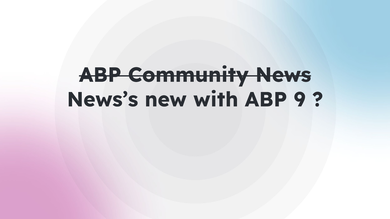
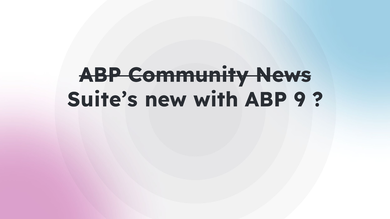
News’s: News’s -> Suite’s (102, 100)
